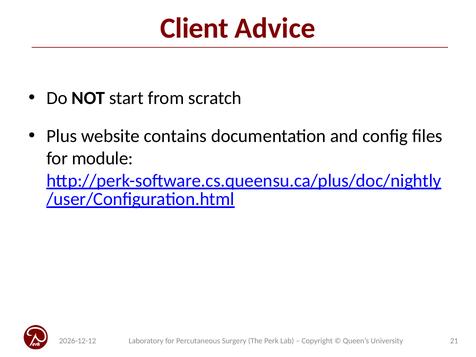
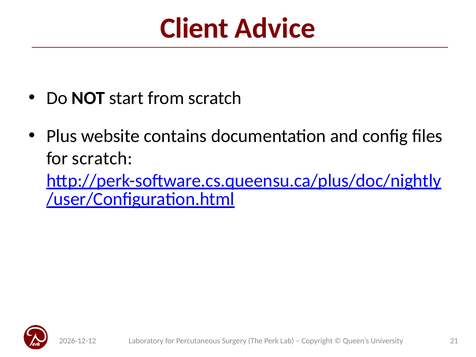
for module: module -> scratch (102, 158)
